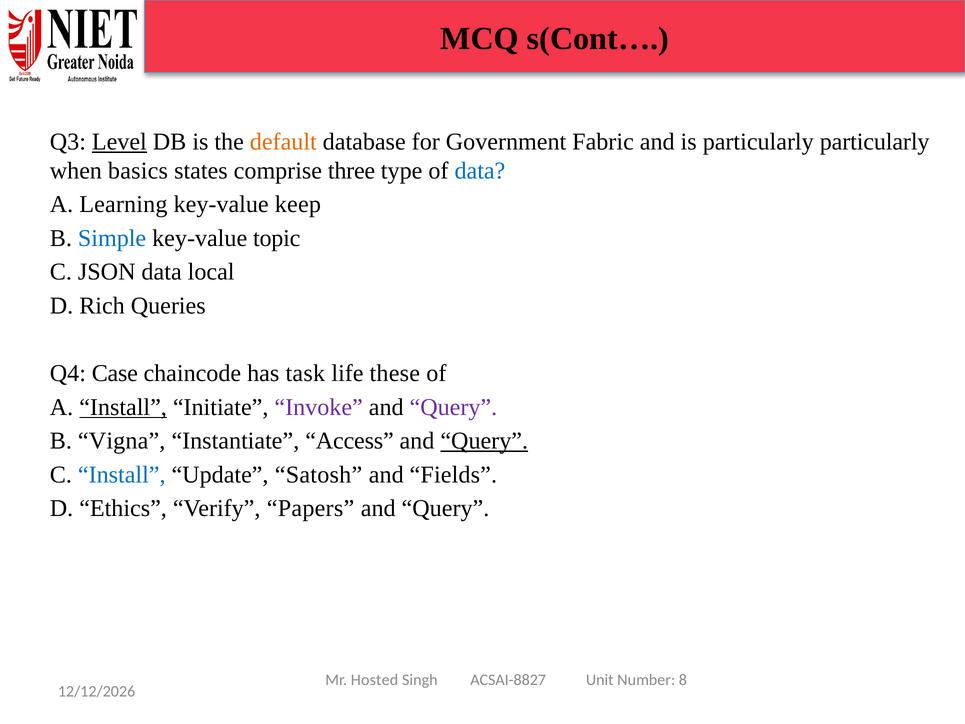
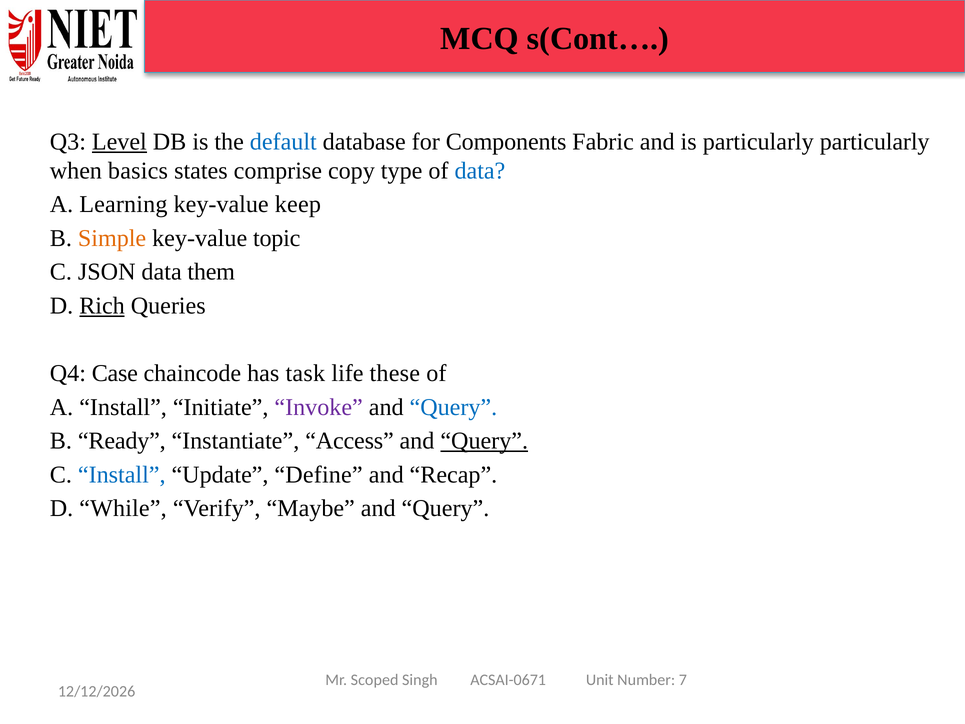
default colour: orange -> blue (283, 142)
Government: Government -> Components (506, 142)
three: three -> copy (351, 171)
Simple colour: blue -> orange (112, 238)
local: local -> them (211, 272)
Rich underline: none -> present (102, 306)
Install underline: present -> none (123, 407)
Query colour: purple -> blue (453, 407)
Vigna: Vigna -> Ready (122, 441)
Satosh: Satosh -> Define (319, 475)
Fields: Fields -> Recap (453, 475)
Ethics: Ethics -> While (123, 508)
Papers: Papers -> Maybe (311, 508)
Hosted: Hosted -> Scoped (375, 680)
ACSAI-8827: ACSAI-8827 -> ACSAI-0671 (508, 680)
8: 8 -> 7 (683, 680)
